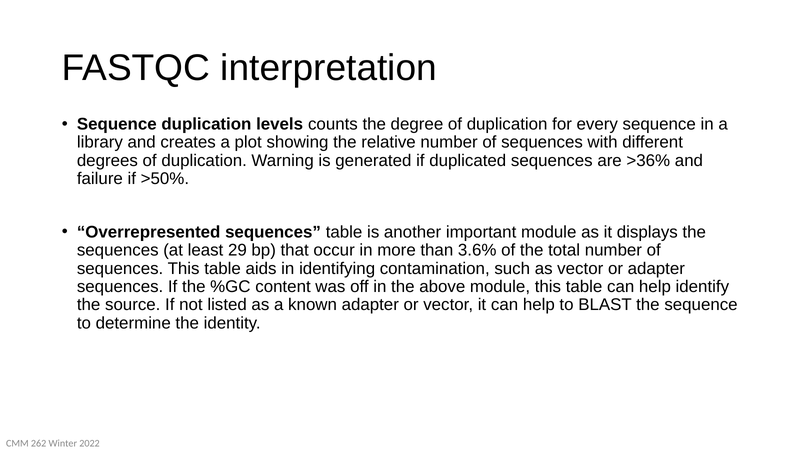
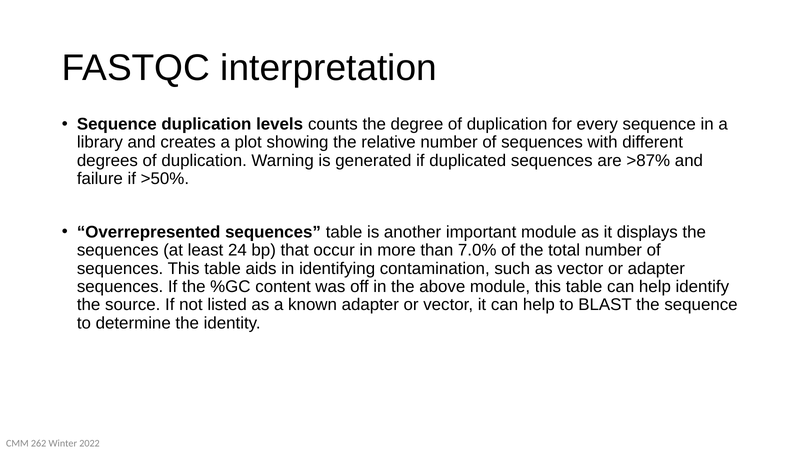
>36%: >36% -> >87% (648, 161)
29: 29 -> 24 (237, 251)
3.6%: 3.6% -> 7.0% (477, 251)
